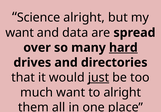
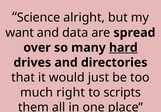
just underline: present -> none (99, 77)
much want: want -> right (71, 92)
to alright: alright -> scripts (122, 92)
